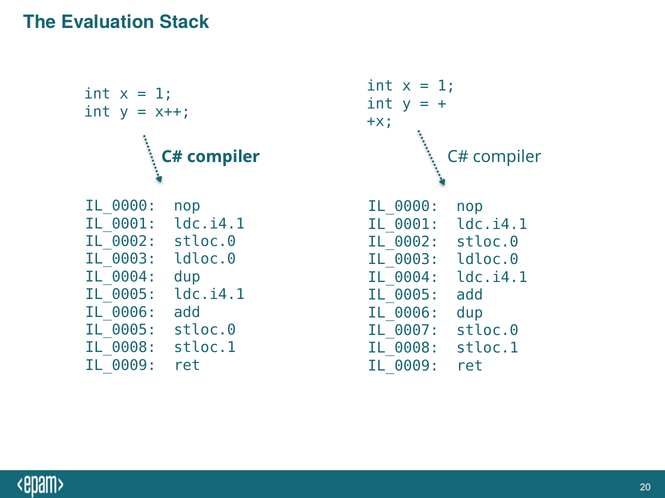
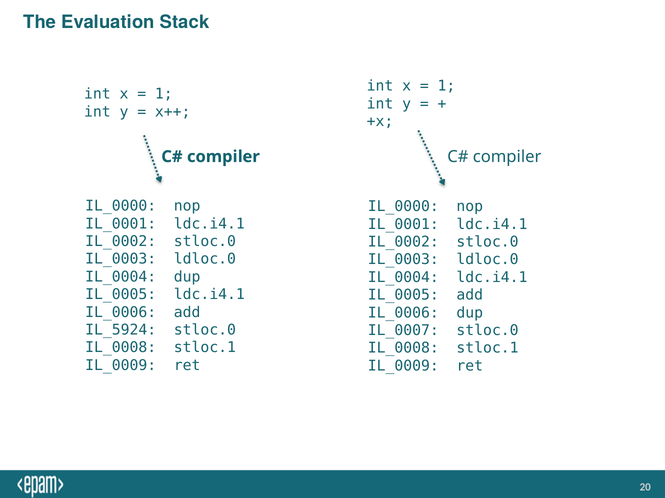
IL_0005: IL_0005 -> IL_5924 (121, 330)
